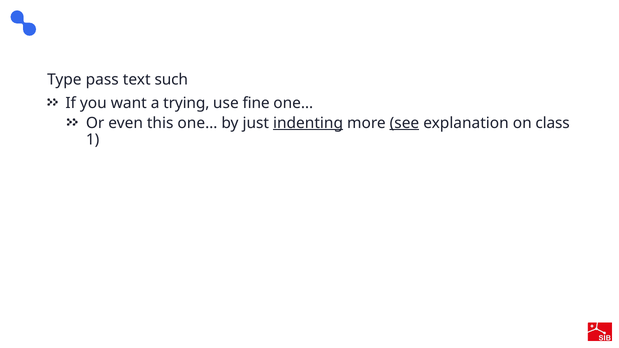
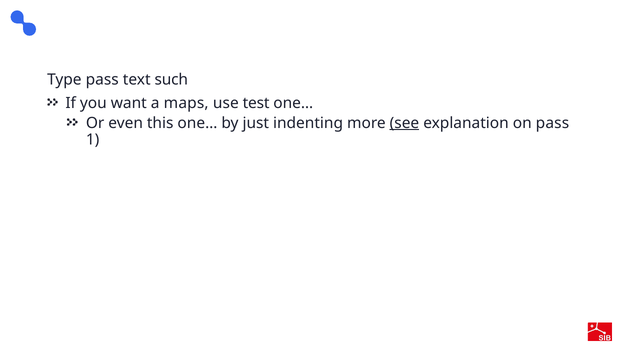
trying: trying -> maps (186, 103)
fine: fine -> test (256, 103)
indenting underline: present -> none (308, 123)
on class: class -> pass (552, 123)
